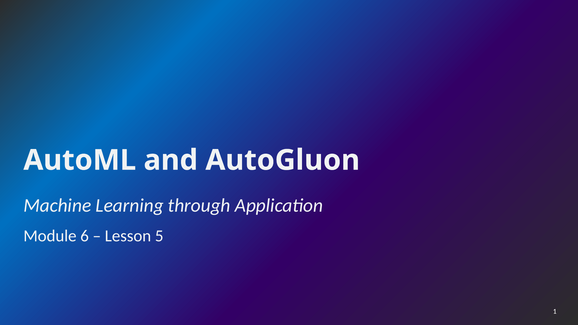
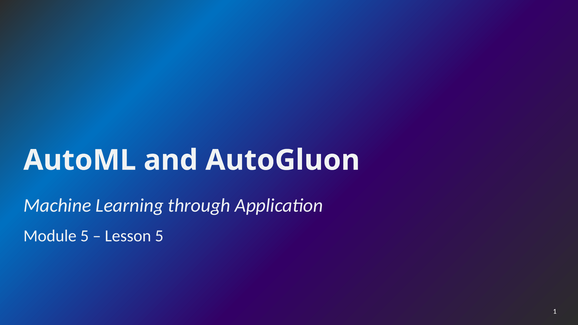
Module 6: 6 -> 5 (85, 236)
